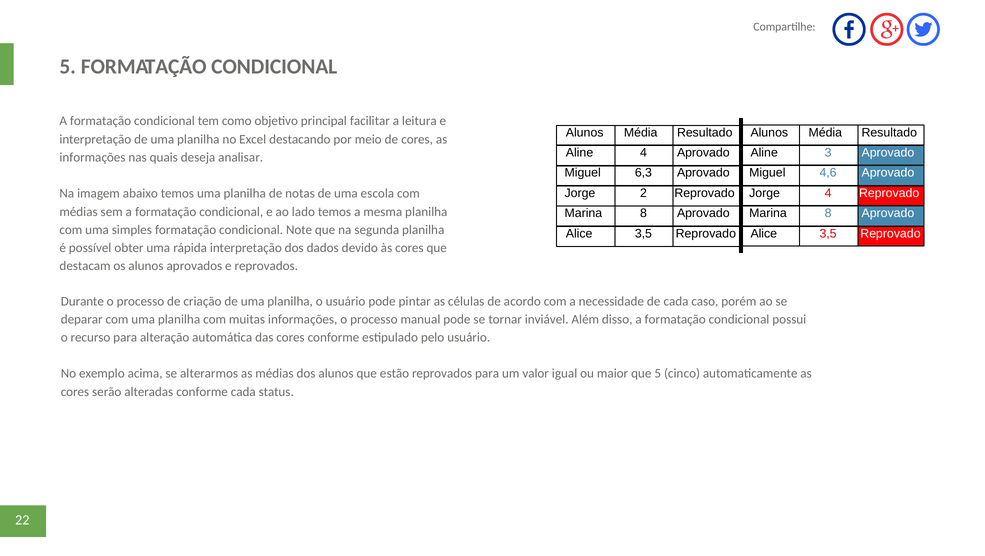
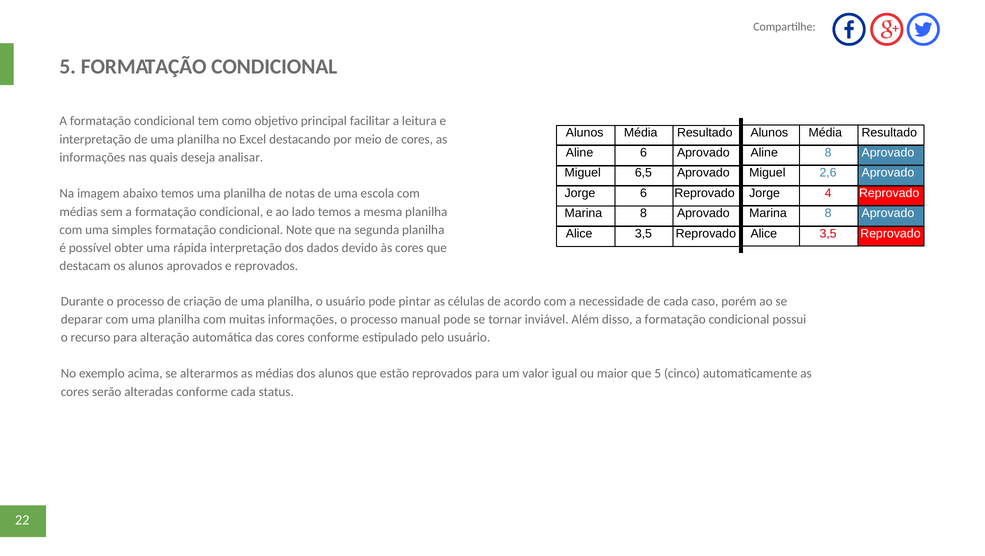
Aline 4: 4 -> 6 (644, 152)
Aline 3: 3 -> 8 (828, 152)
6,3: 6,3 -> 6,5 (643, 173)
4,6: 4,6 -> 2,6 (828, 173)
Jorge 2: 2 -> 6 (644, 193)
